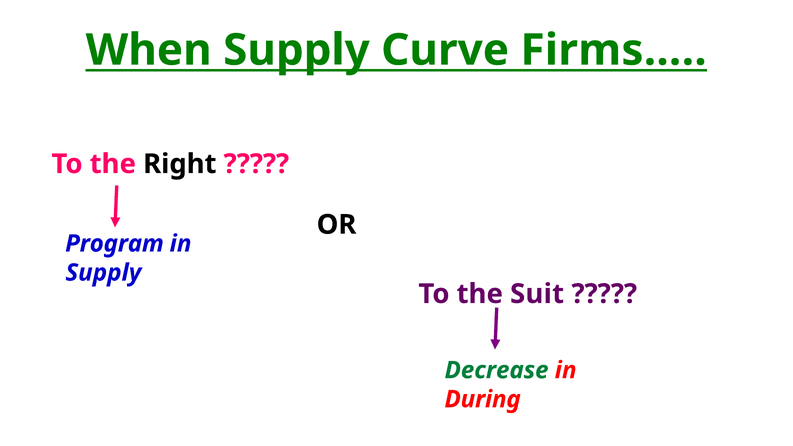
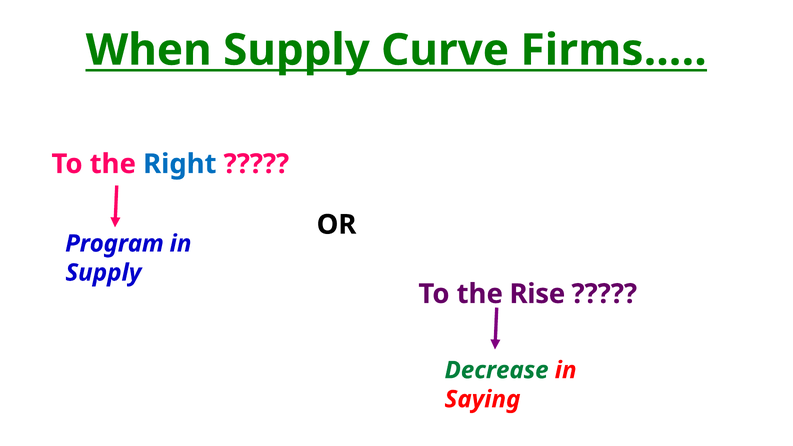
Right colour: black -> blue (180, 164)
Suit: Suit -> Rise (537, 294)
During: During -> Saying (483, 399)
